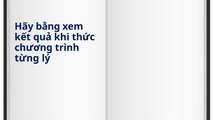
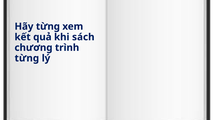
Hãy bằng: bằng -> từng (48, 26)
thức: thức -> sách (83, 37)
